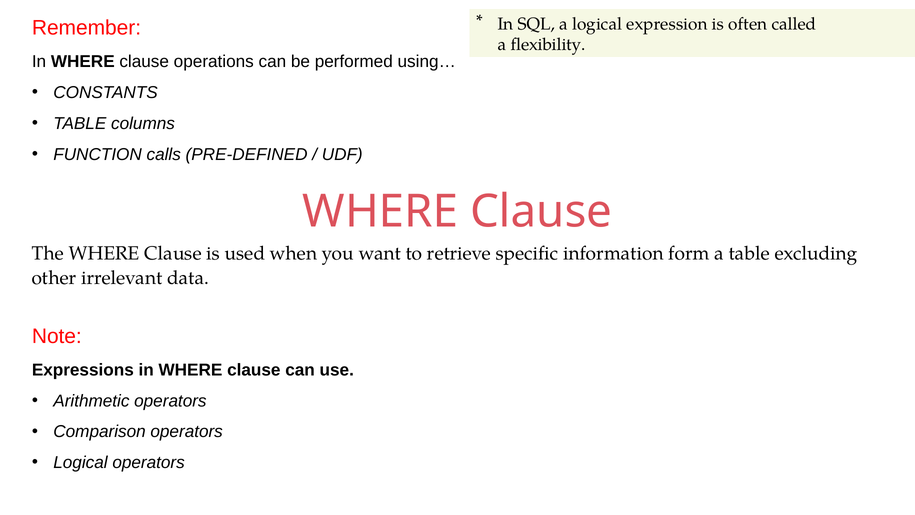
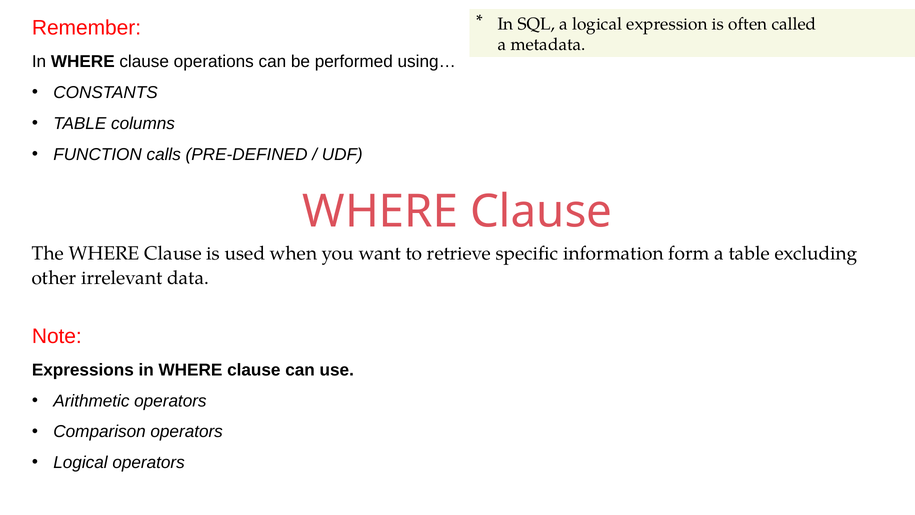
flexibility: flexibility -> metadata (548, 44)
